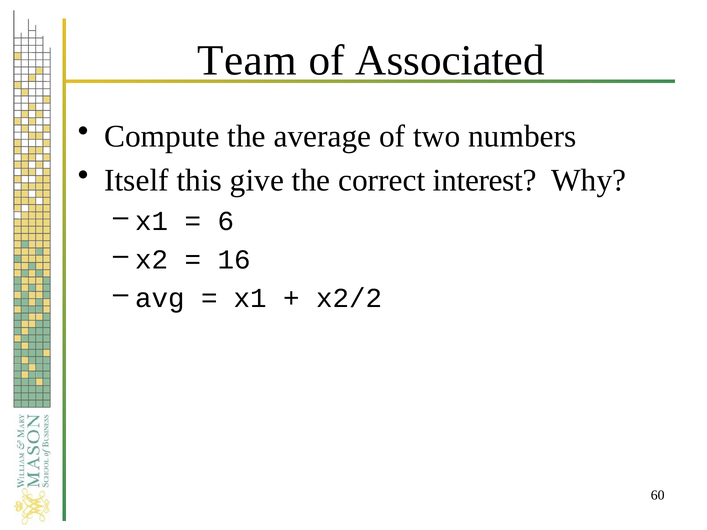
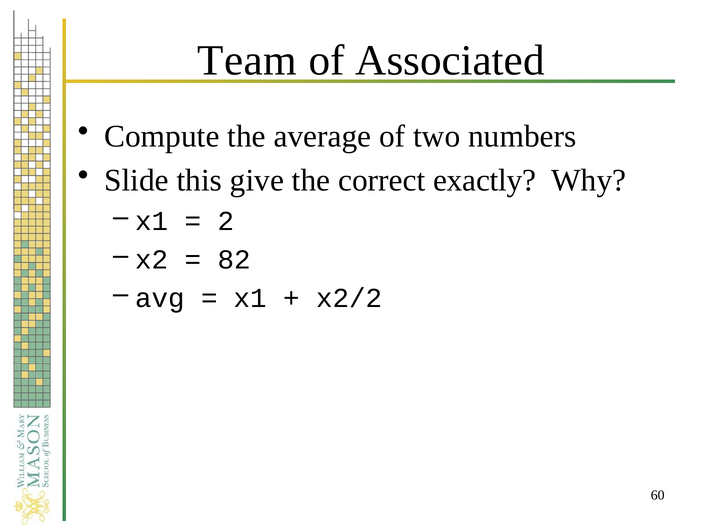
Itself: Itself -> Slide (137, 181)
interest: interest -> exactly (485, 181)
6: 6 -> 2 (226, 221)
16: 16 -> 82 (234, 260)
